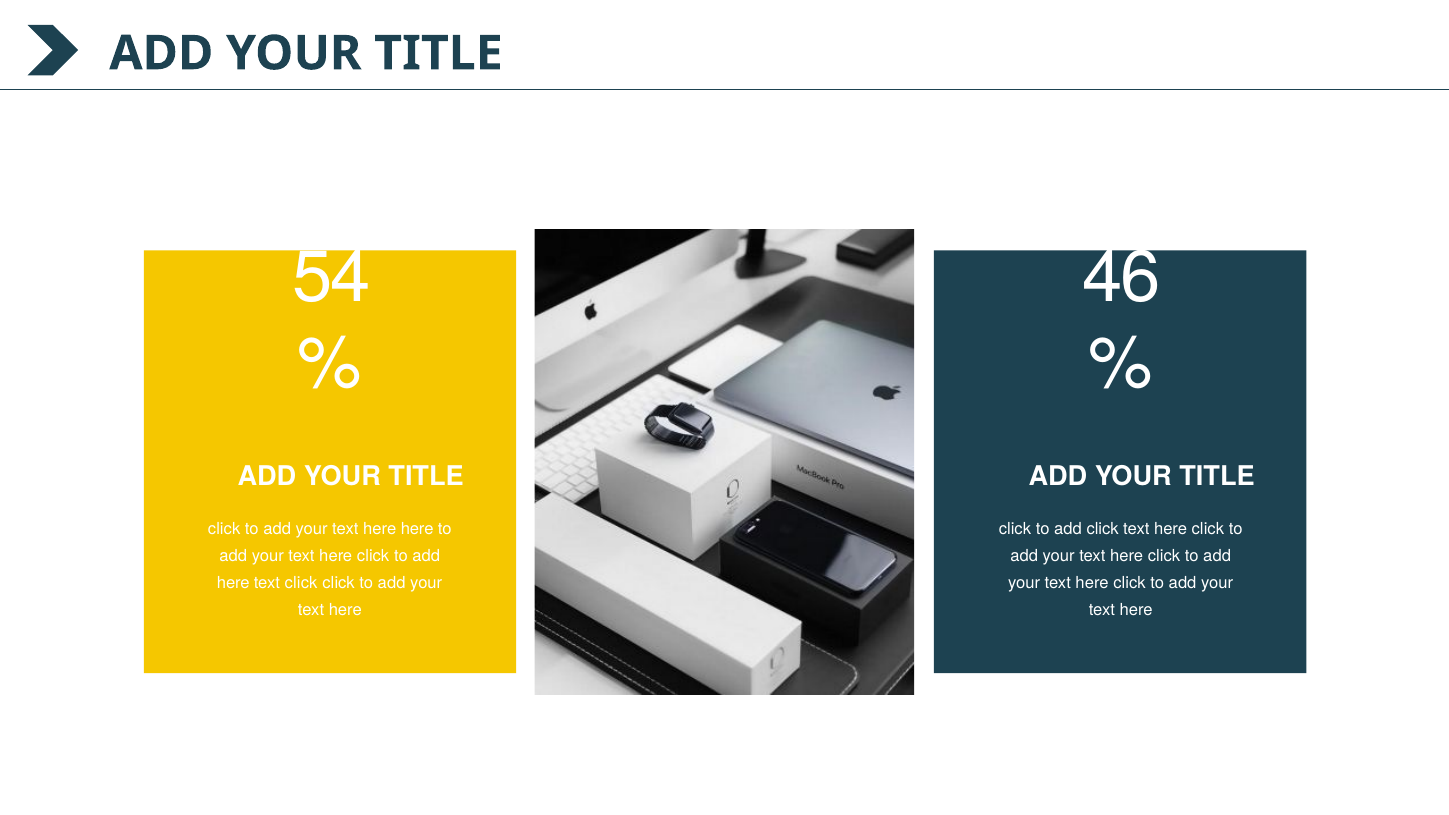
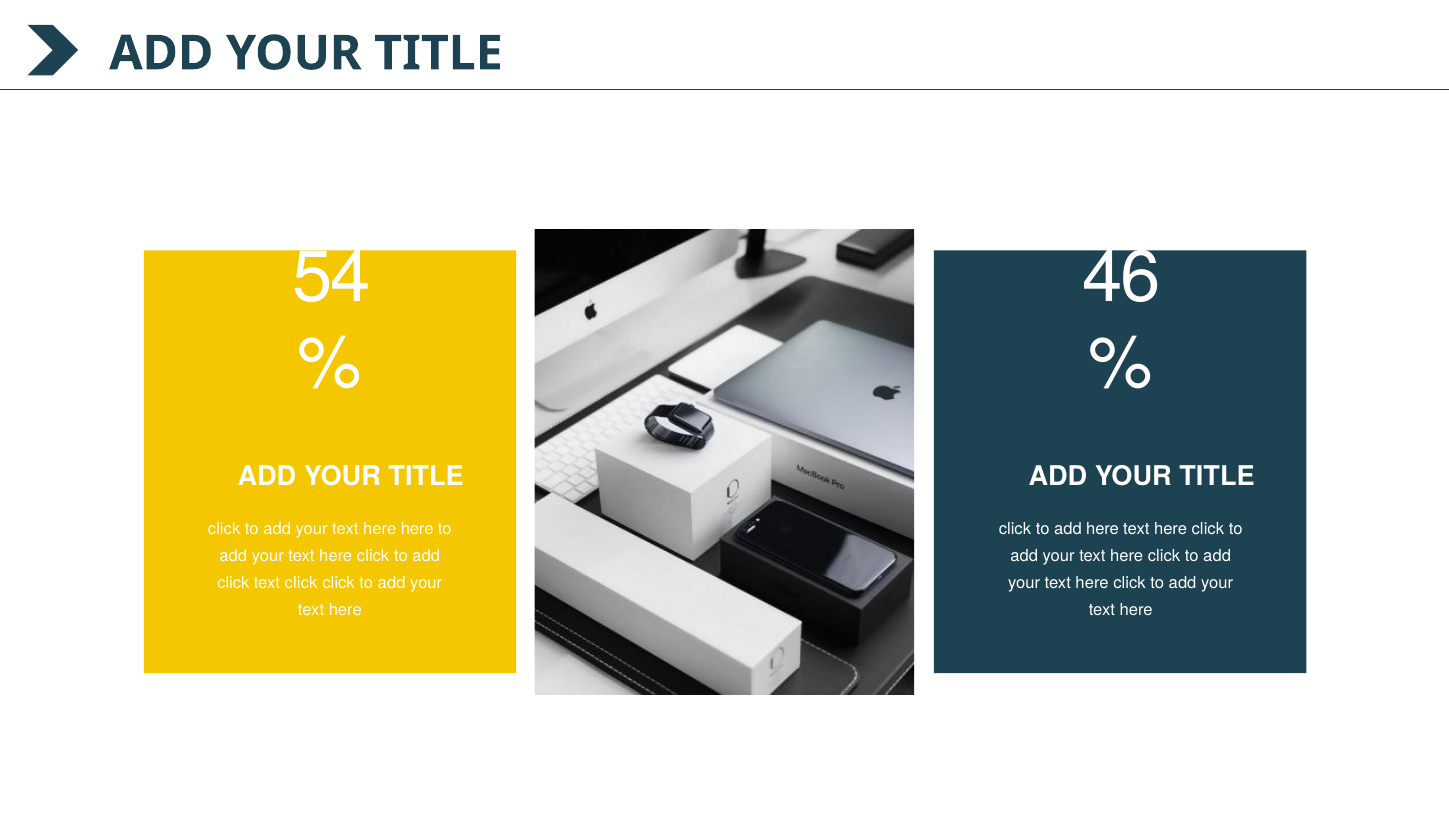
add click: click -> here (1103, 529)
here: here -> click (233, 583)
